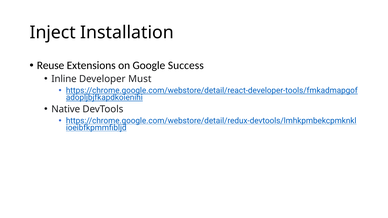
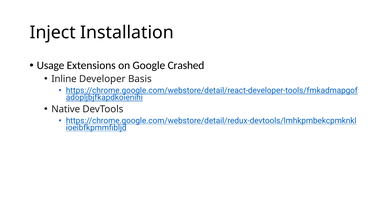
Reuse: Reuse -> Usage (51, 66)
Success: Success -> Crashed (186, 66)
Must: Must -> Basis (140, 79)
